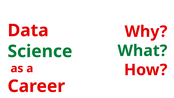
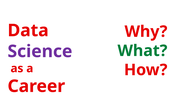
Science colour: green -> purple (40, 51)
